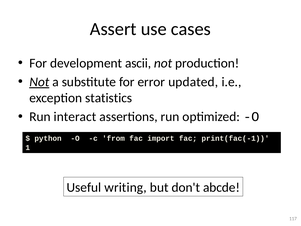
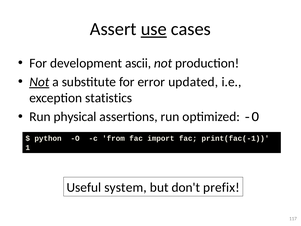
use underline: none -> present (154, 29)
interact: interact -> physical (75, 117)
writing: writing -> system (126, 187)
abcde: abcde -> prefix (221, 187)
